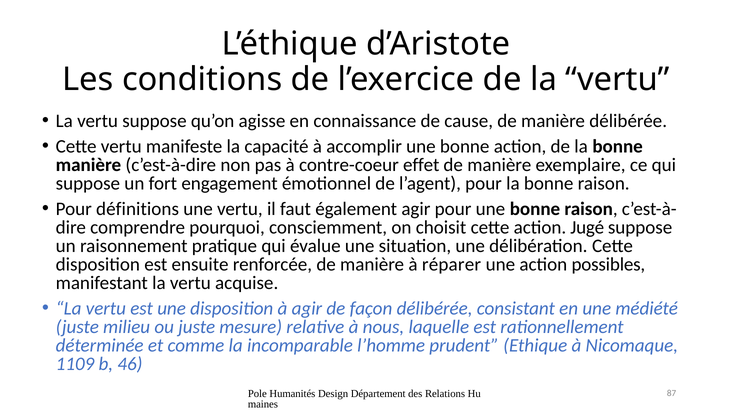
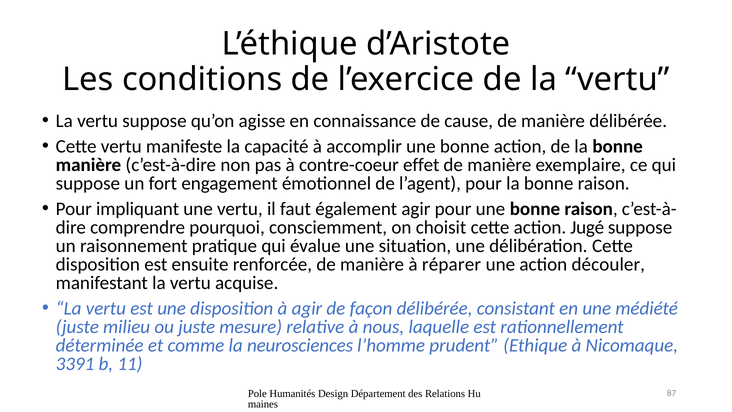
définitions: définitions -> impliquant (138, 209)
possibles: possibles -> découler (608, 264)
incomparable: incomparable -> neurosciences (300, 345)
1109: 1109 -> 3391 (75, 364)
46: 46 -> 11 (130, 364)
